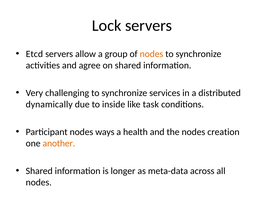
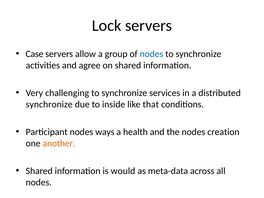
Etcd: Etcd -> Case (34, 54)
nodes colour: orange -> blue (151, 54)
dynamically: dynamically -> synchronize (49, 104)
task: task -> that (151, 104)
longer: longer -> would (123, 171)
